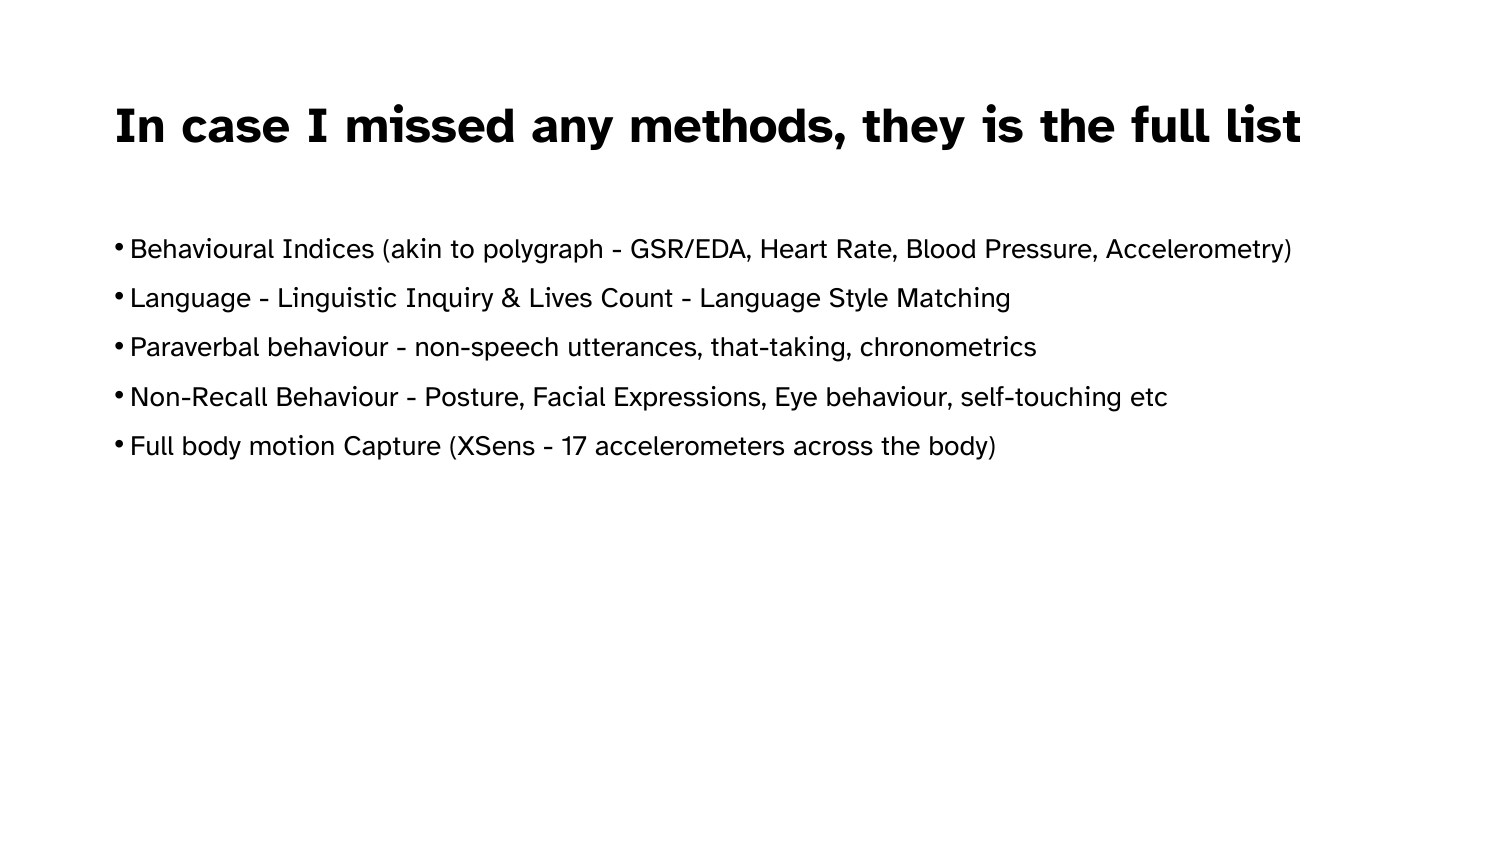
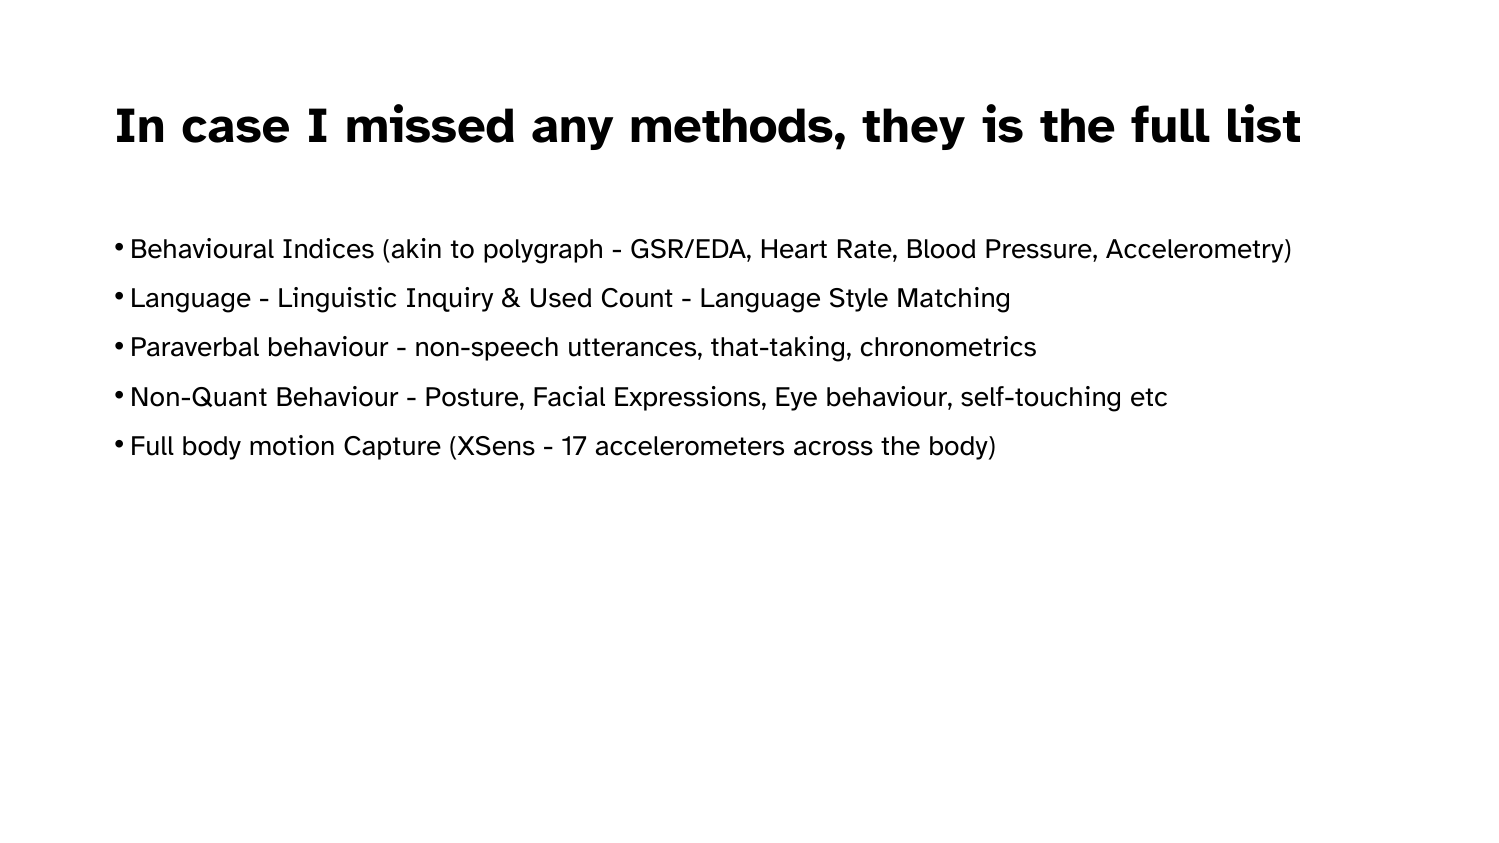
Lives: Lives -> Used (561, 298)
Non-Recall: Non-Recall -> Non-Quant (199, 397)
